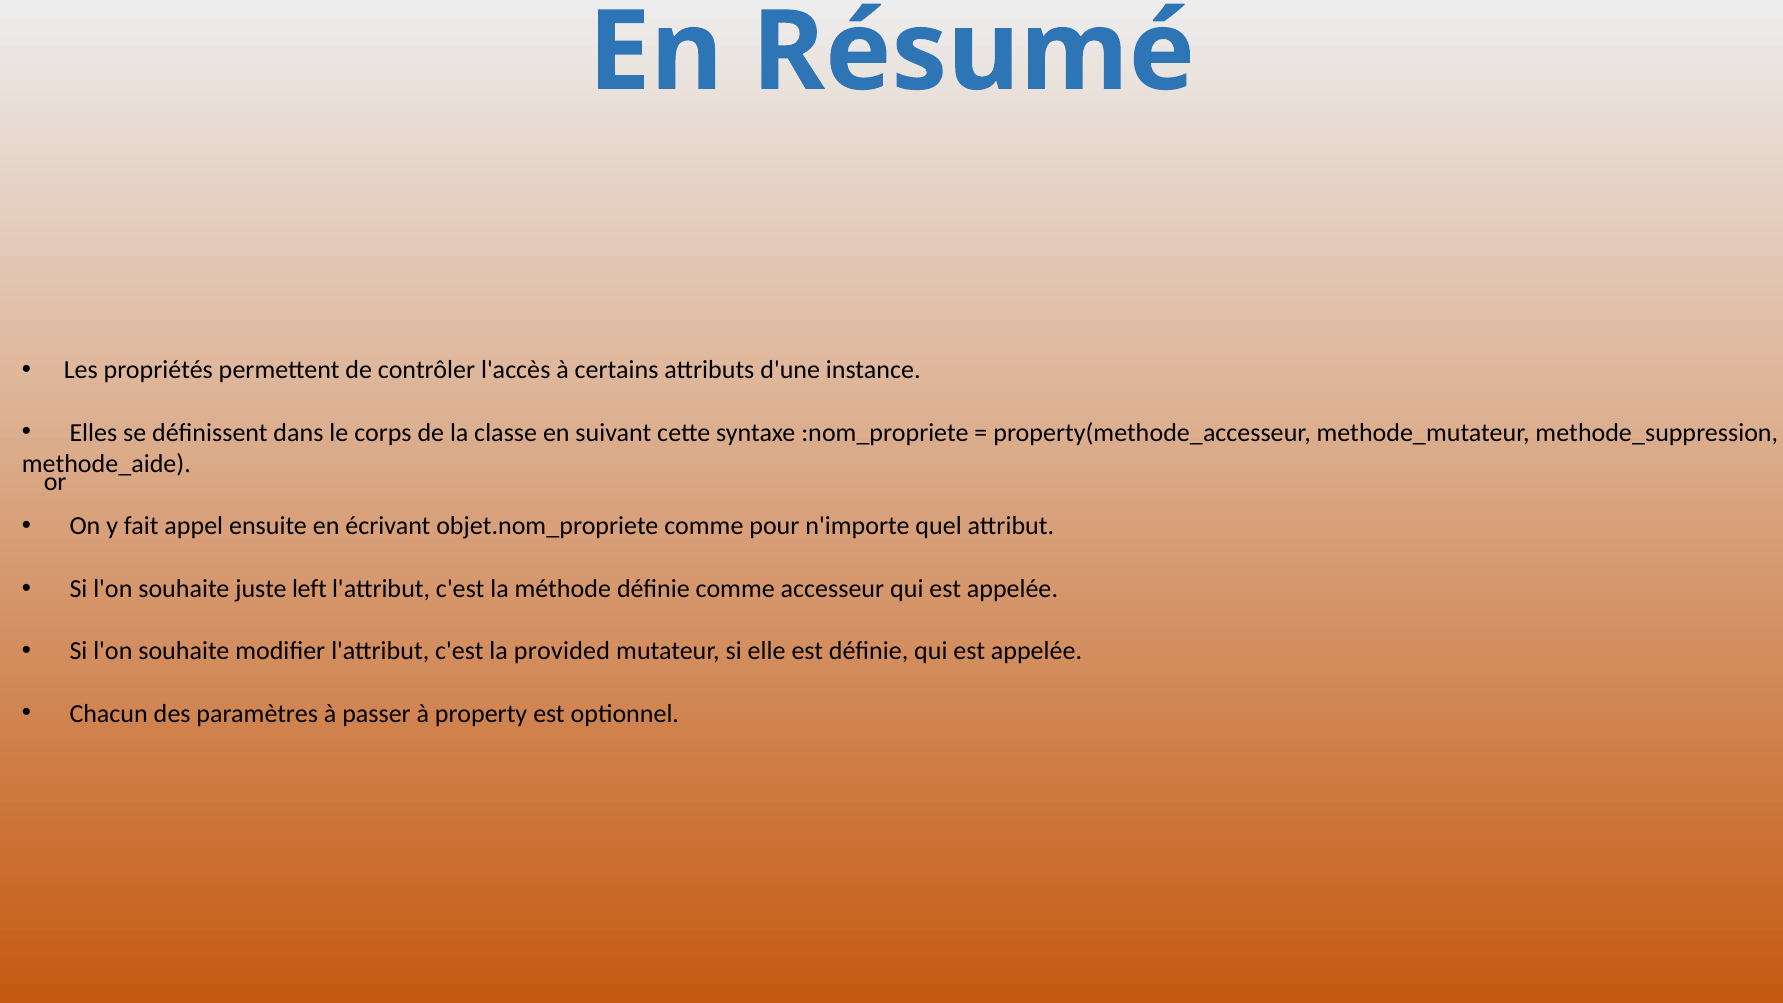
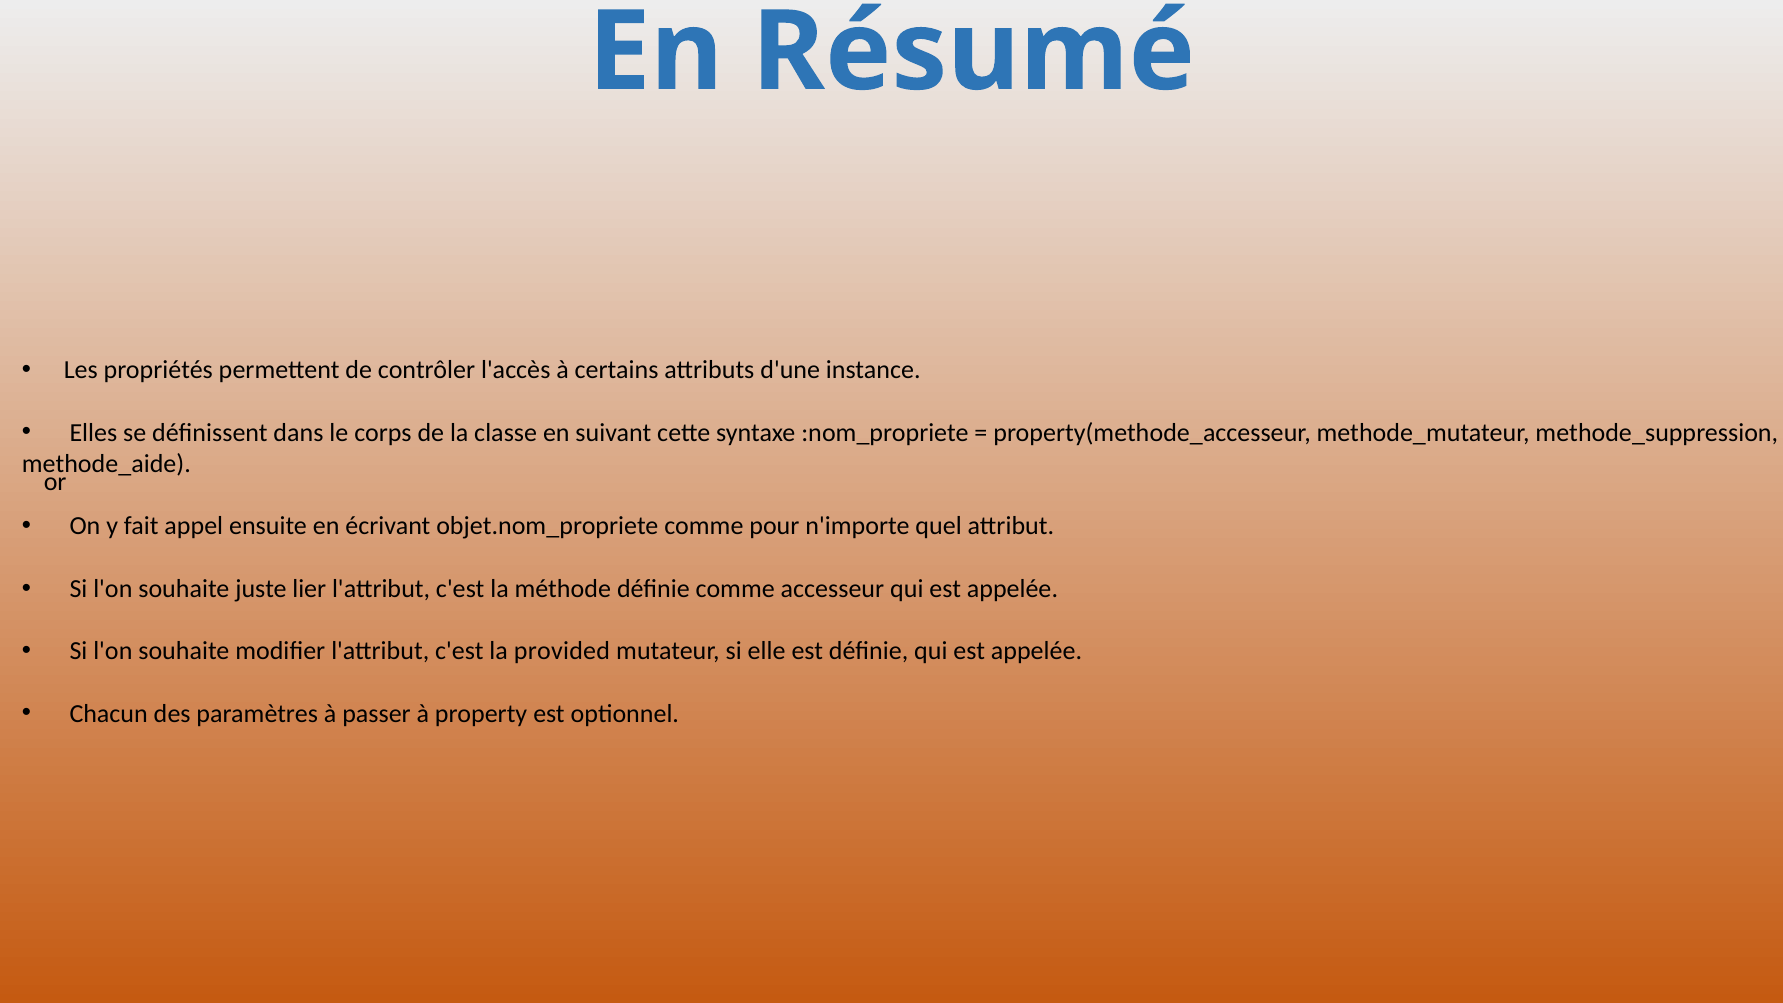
left: left -> lier (309, 589)
